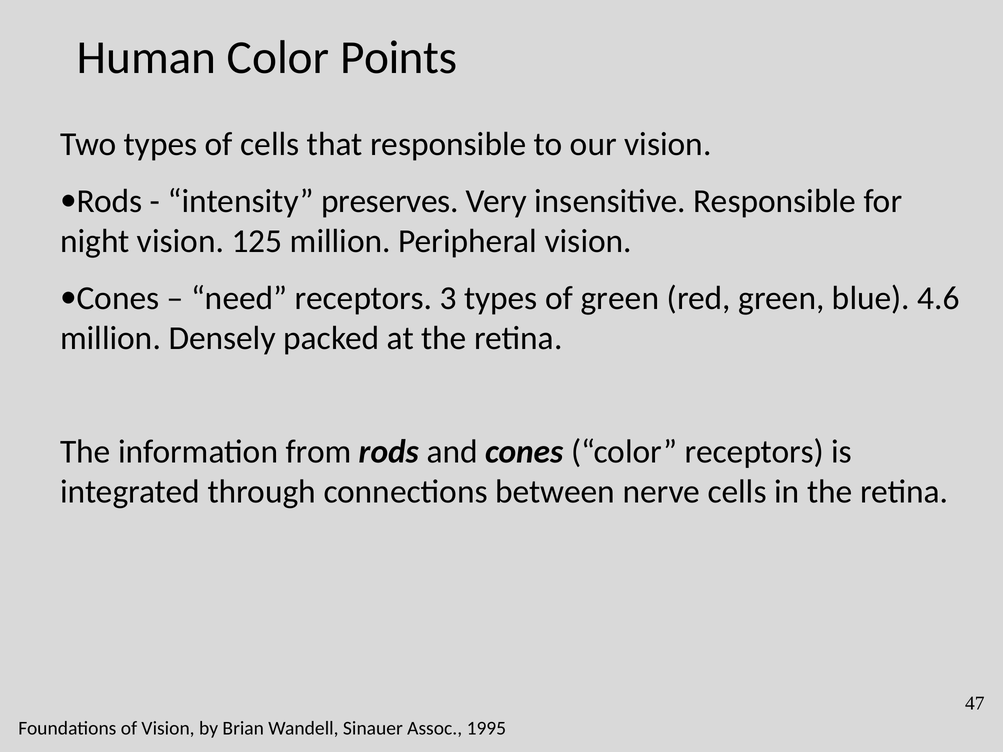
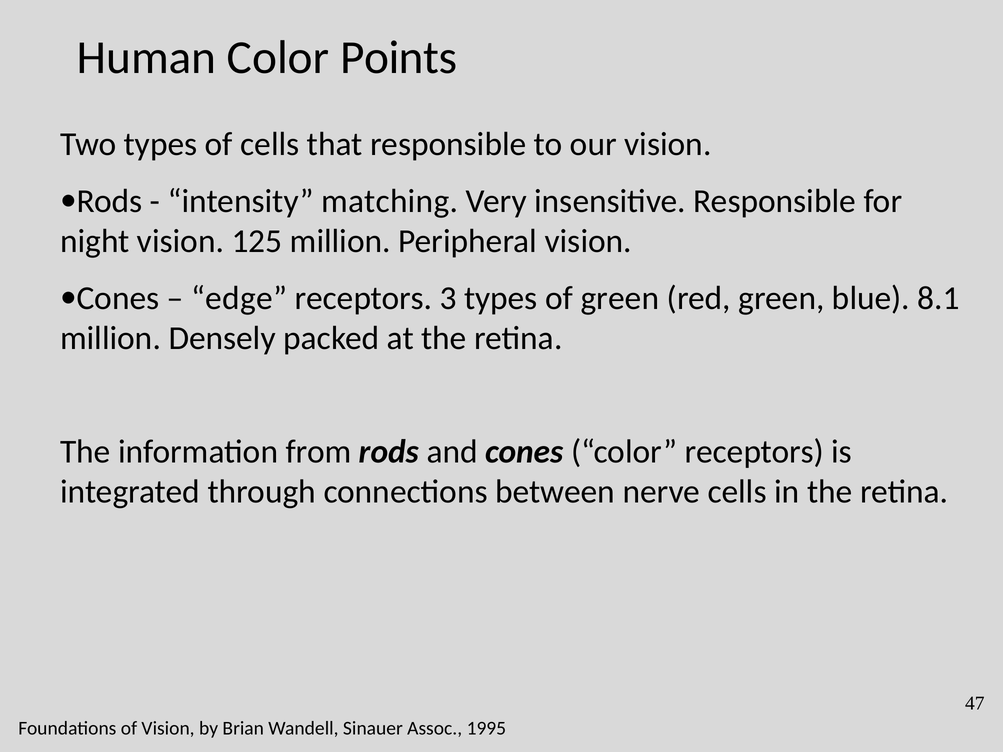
preserves: preserves -> matching (390, 201)
need: need -> edge (239, 298)
4.6: 4.6 -> 8.1 (939, 298)
